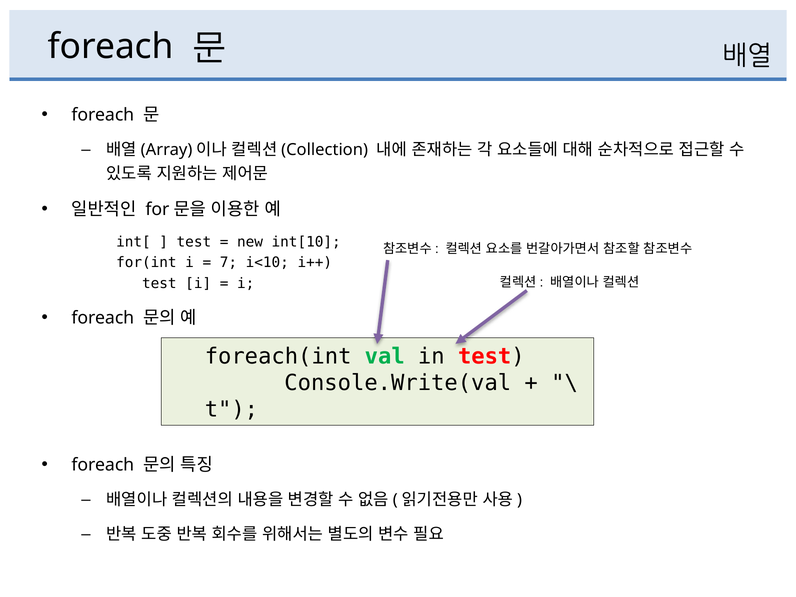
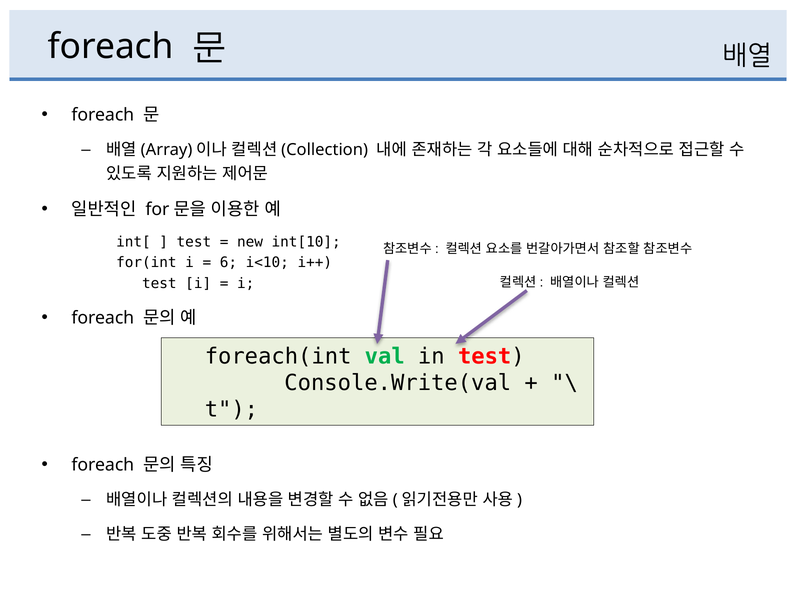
7: 7 -> 6 (228, 263)
